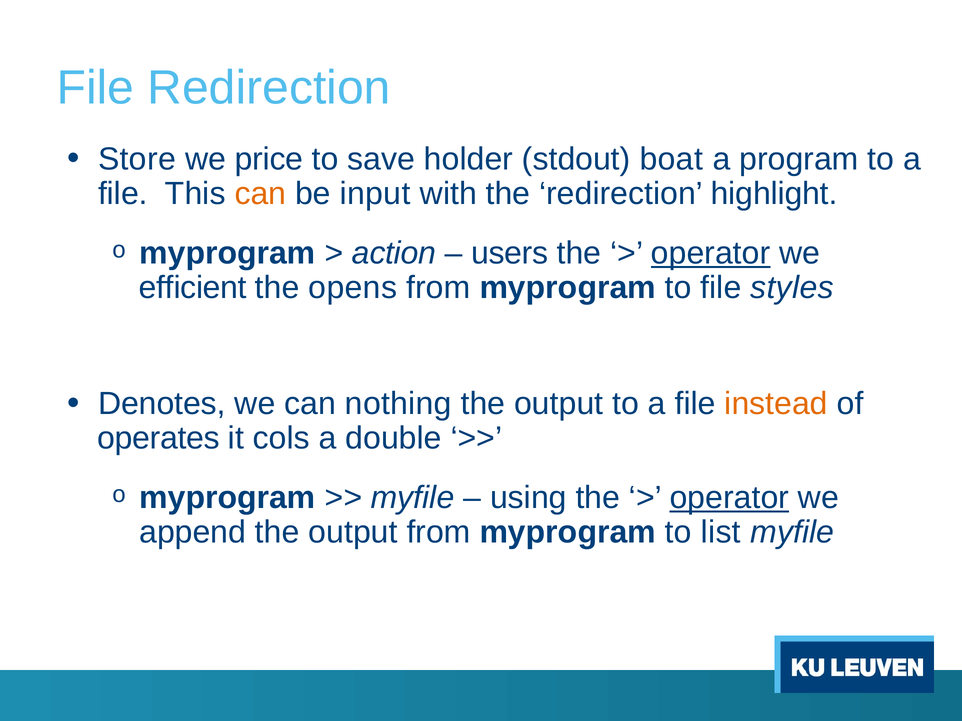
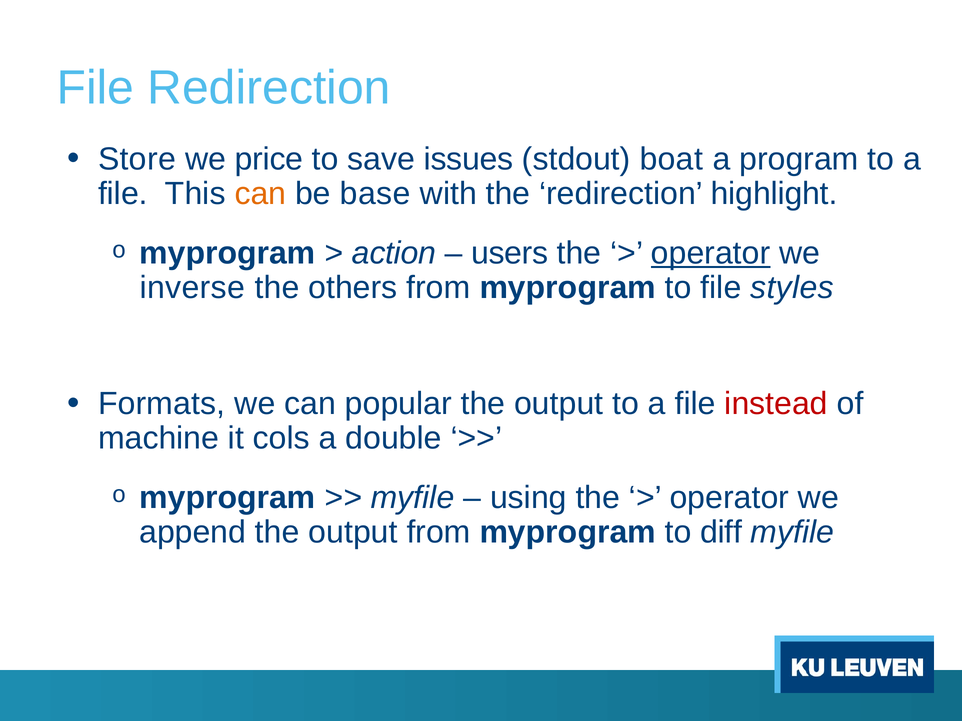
holder: holder -> issues (469, 159)
input: input -> base (375, 194)
efficient: efficient -> inverse (192, 288)
opens: opens -> others (353, 288)
Denotes: Denotes -> Formats (162, 404)
nothing: nothing -> popular (398, 404)
instead colour: orange -> red (776, 404)
operates: operates -> machine (159, 438)
operator underline: present -> none (729, 498)
list: list -> diff (721, 533)
